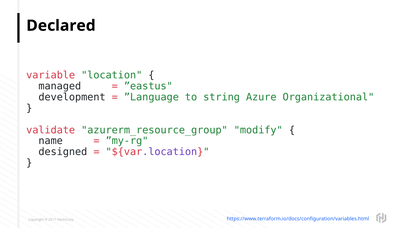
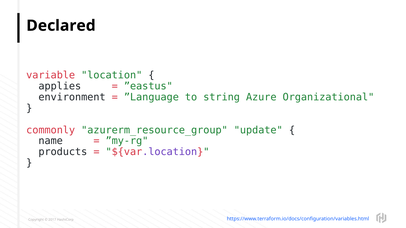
managed: managed -> applies (60, 86)
development: development -> environment (72, 97)
validate: validate -> commonly (51, 130)
modify: modify -> update (258, 130)
designed: designed -> products (63, 152)
